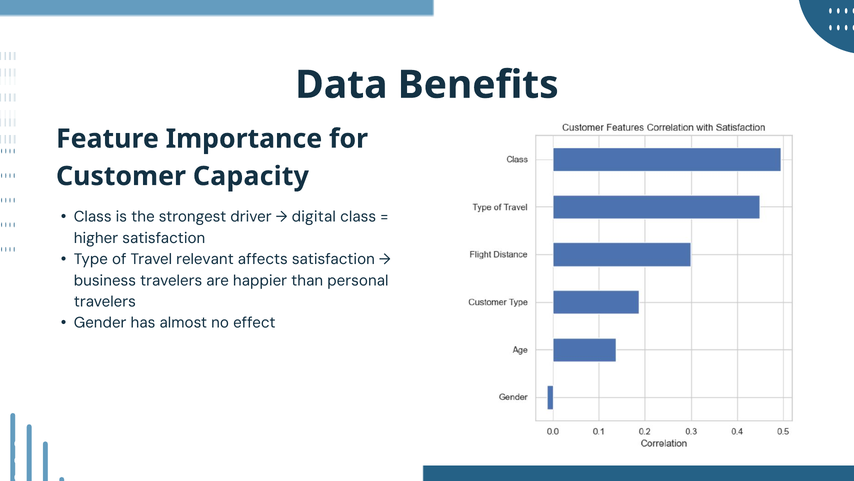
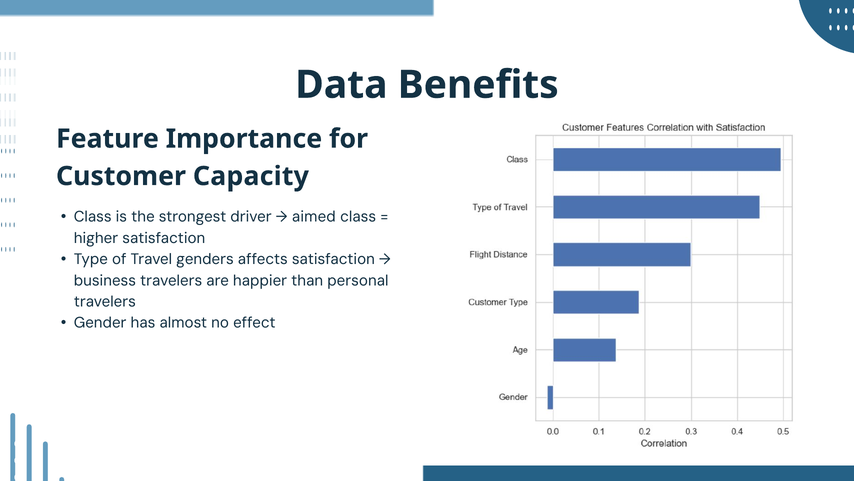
digital: digital -> aimed (314, 217)
relevant: relevant -> genders (205, 259)
